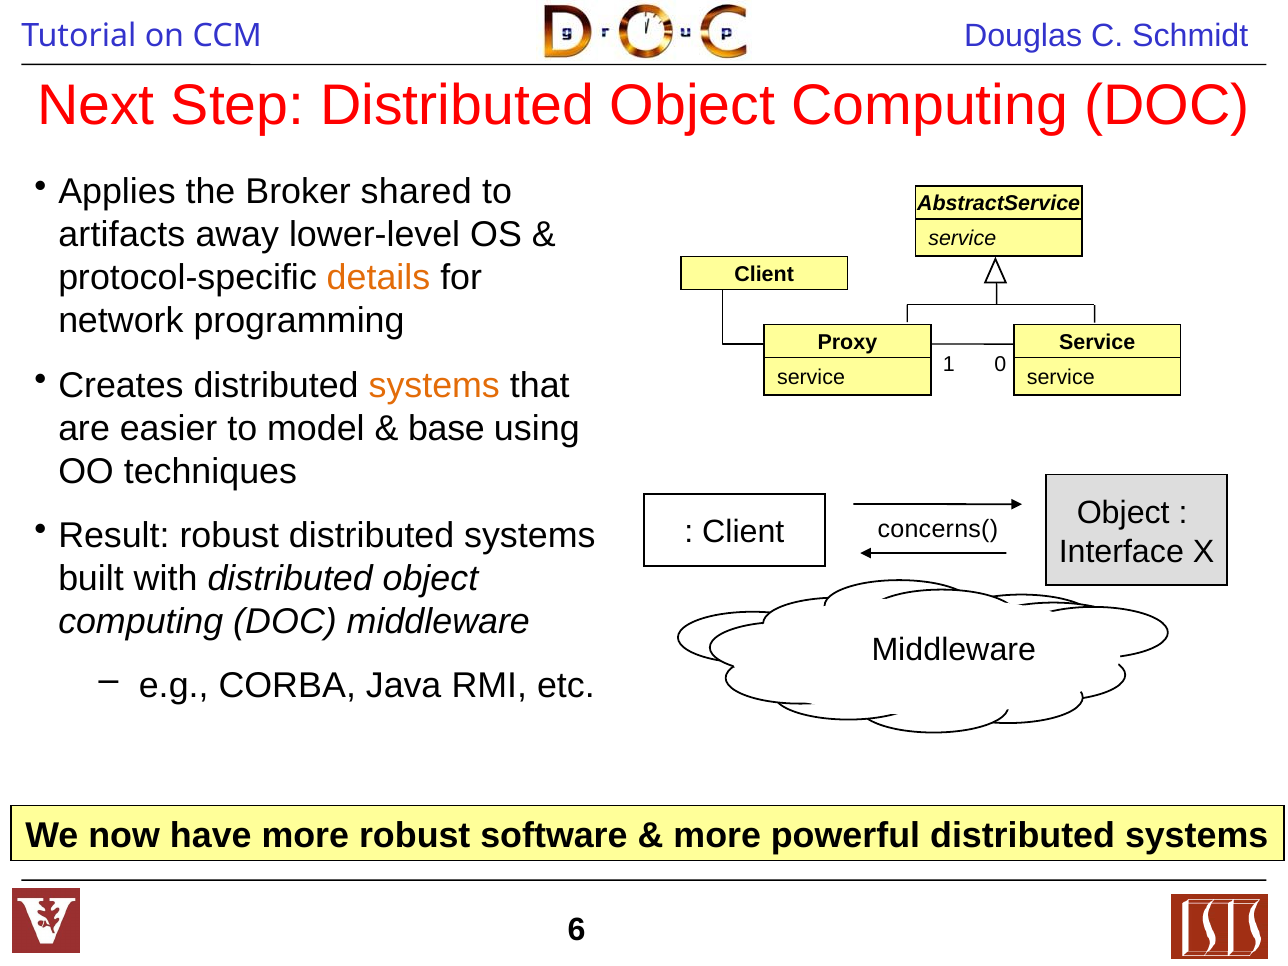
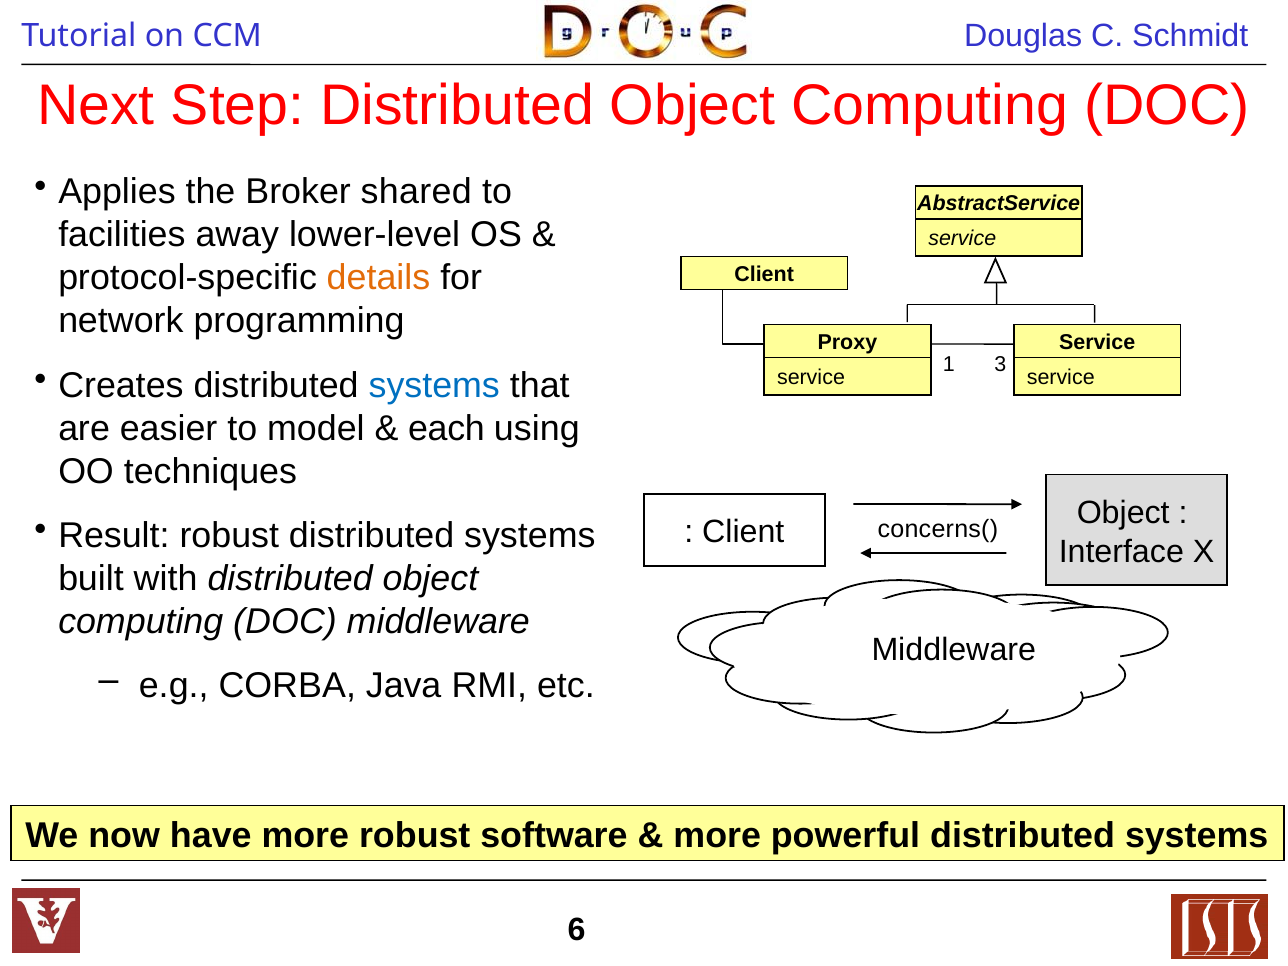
artifacts: artifacts -> facilities (122, 235)
0: 0 -> 3 (1000, 365)
systems colour: orange -> blue (434, 385)
base: base -> each (446, 428)
